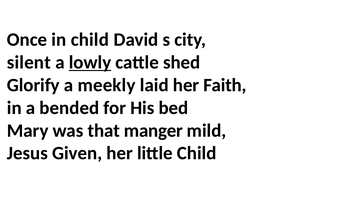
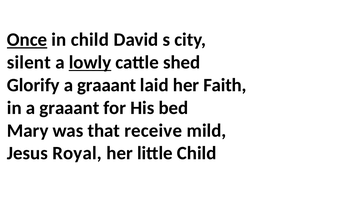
Once underline: none -> present (27, 40)
meekly: meekly -> graaant (107, 85)
in a bended: bended -> graaant (69, 108)
manger: manger -> receive (153, 130)
Given: Given -> Royal (77, 153)
